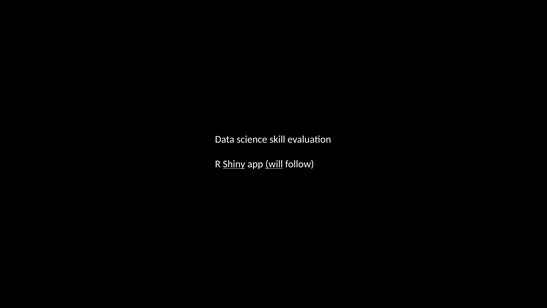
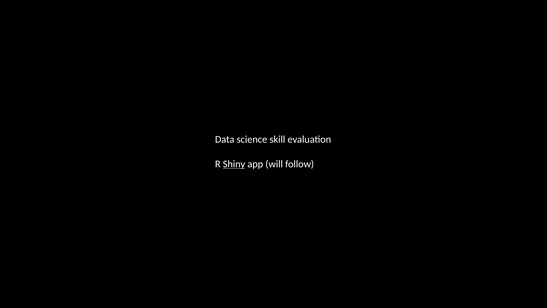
will underline: present -> none (274, 164)
